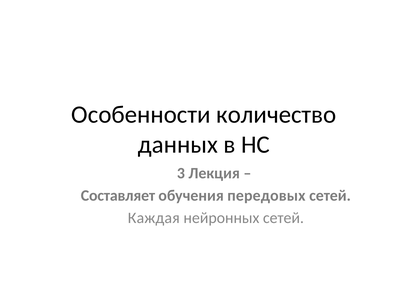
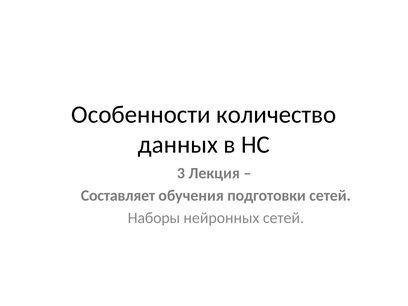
передовых: передовых -> подготовки (267, 196)
Каждая: Каждая -> Наборы (154, 218)
